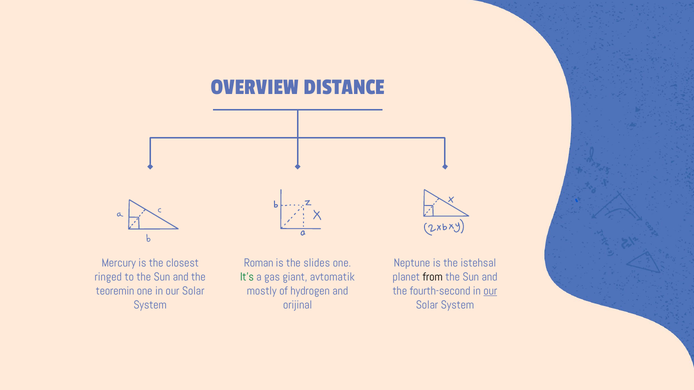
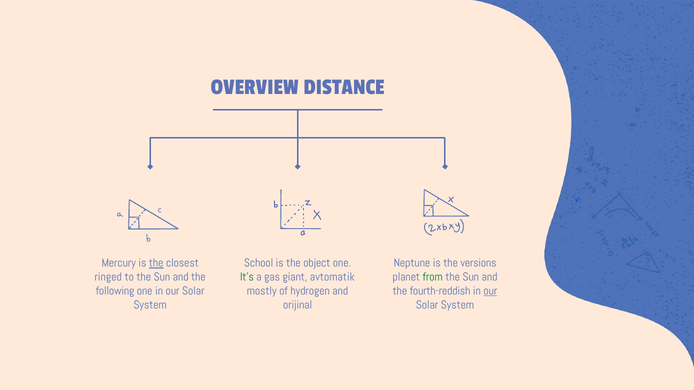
the underline: none -> present (156, 263)
Roman: Roman -> School (259, 263)
slides: slides -> object (317, 263)
istehsal: istehsal -> versions (478, 263)
from colour: black -> green (433, 277)
teoremin: teoremin -> following (115, 291)
fourth-second: fourth-second -> fourth-reddish (440, 291)
